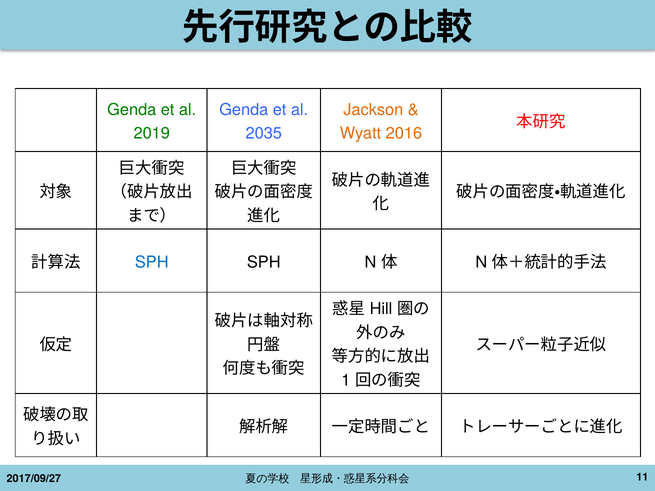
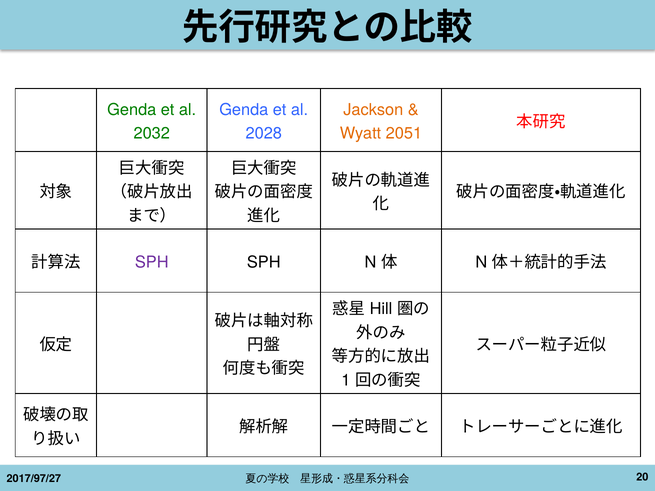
2019: 2019 -> 2032 (152, 133)
2035: 2035 -> 2028 (264, 133)
2016: 2016 -> 2051 (404, 133)
SPH colour: blue -> purple (152, 262)
11: 11 -> 20 (642, 478)
2017/09/27: 2017/09/27 -> 2017/97/27 (34, 479)
